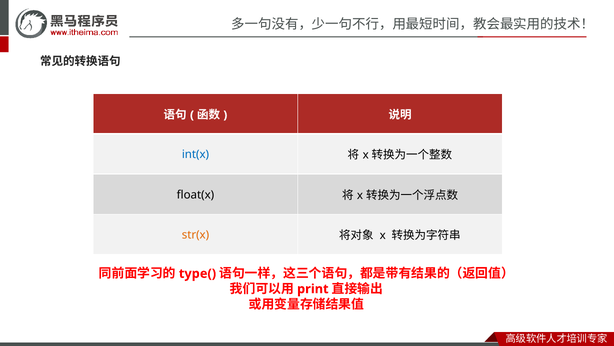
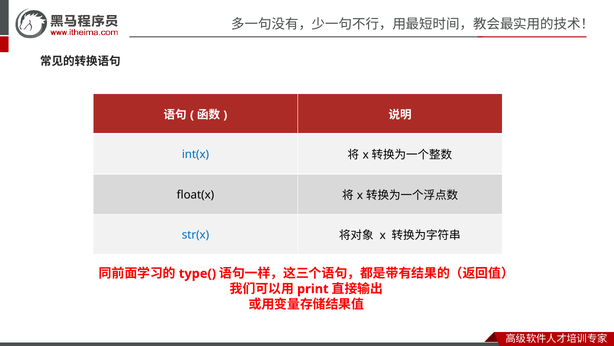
str(x colour: orange -> blue (195, 234)
